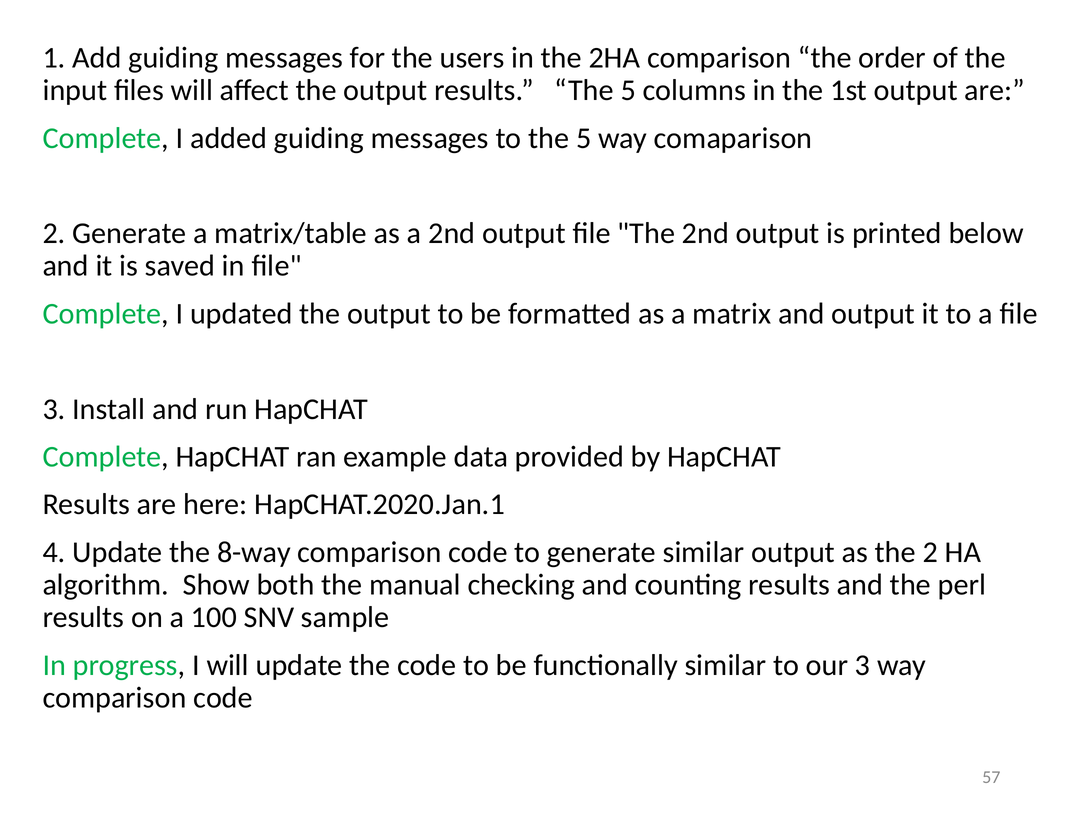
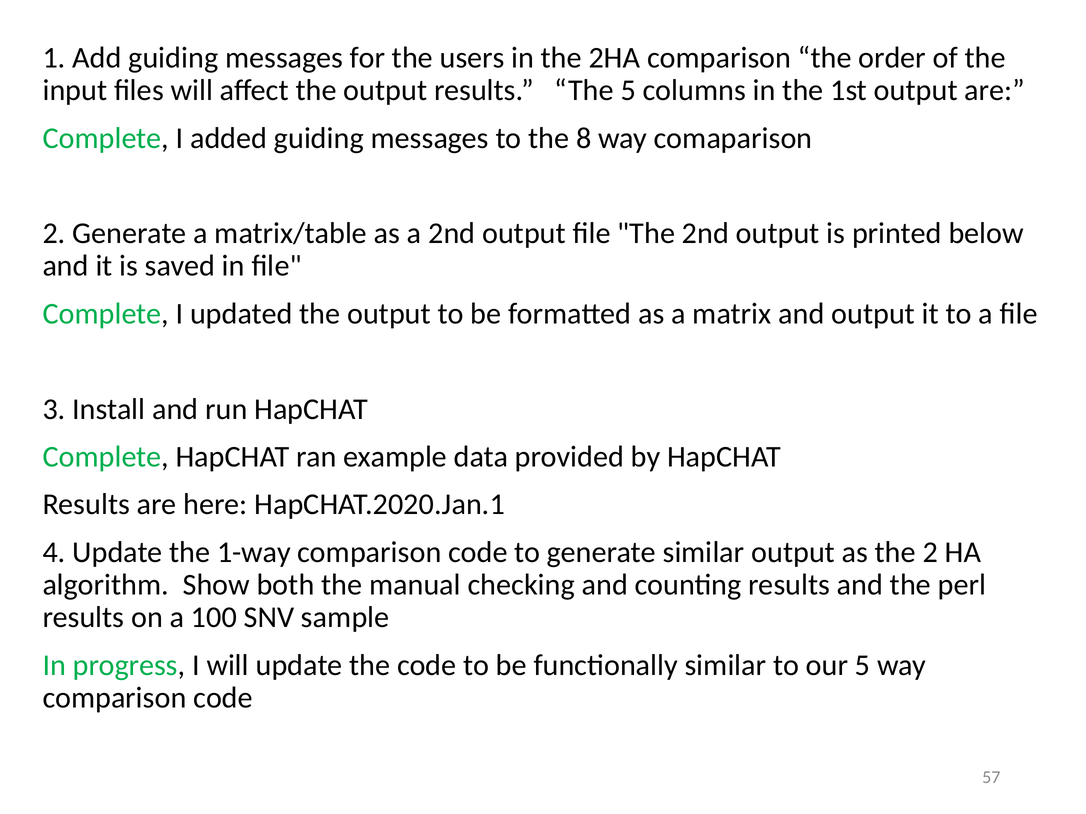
to the 5: 5 -> 8 (584, 138)
8-way: 8-way -> 1-way (254, 552)
our 3: 3 -> 5 (863, 665)
